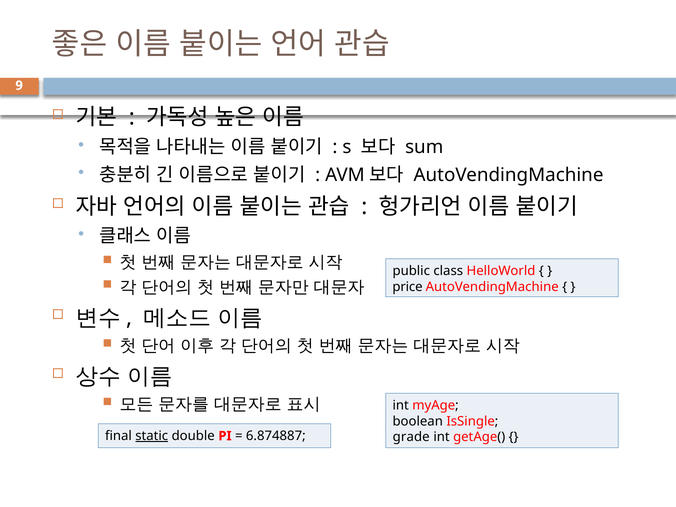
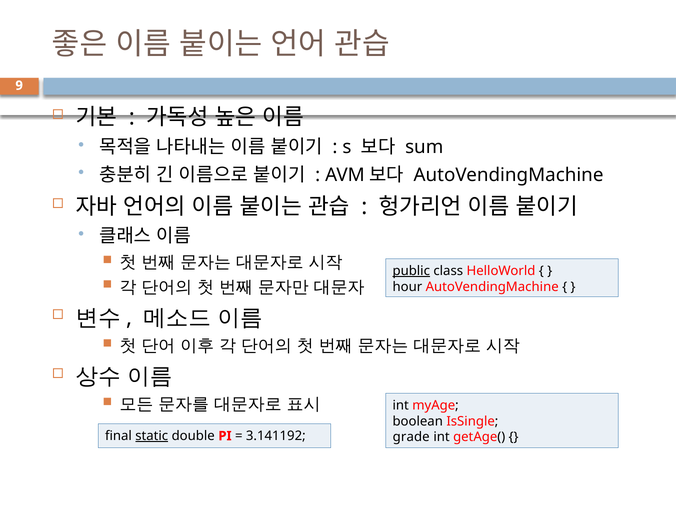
public underline: none -> present (411, 271)
price: price -> hour (407, 287)
6.874887: 6.874887 -> 3.141192 (276, 436)
